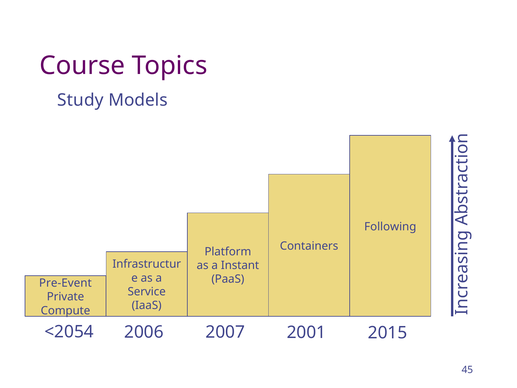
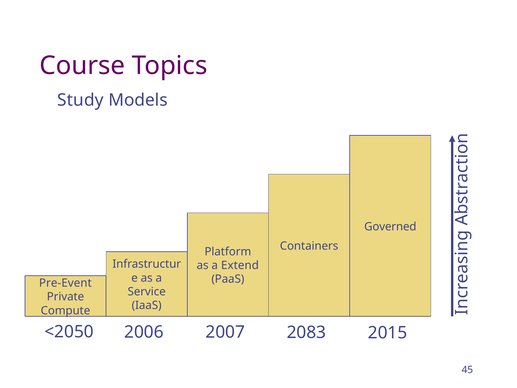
Following: Following -> Governed (390, 226)
Instant: Instant -> Extend (240, 265)
<2054: <2054 -> <2050 (69, 332)
2001: 2001 -> 2083 (306, 332)
